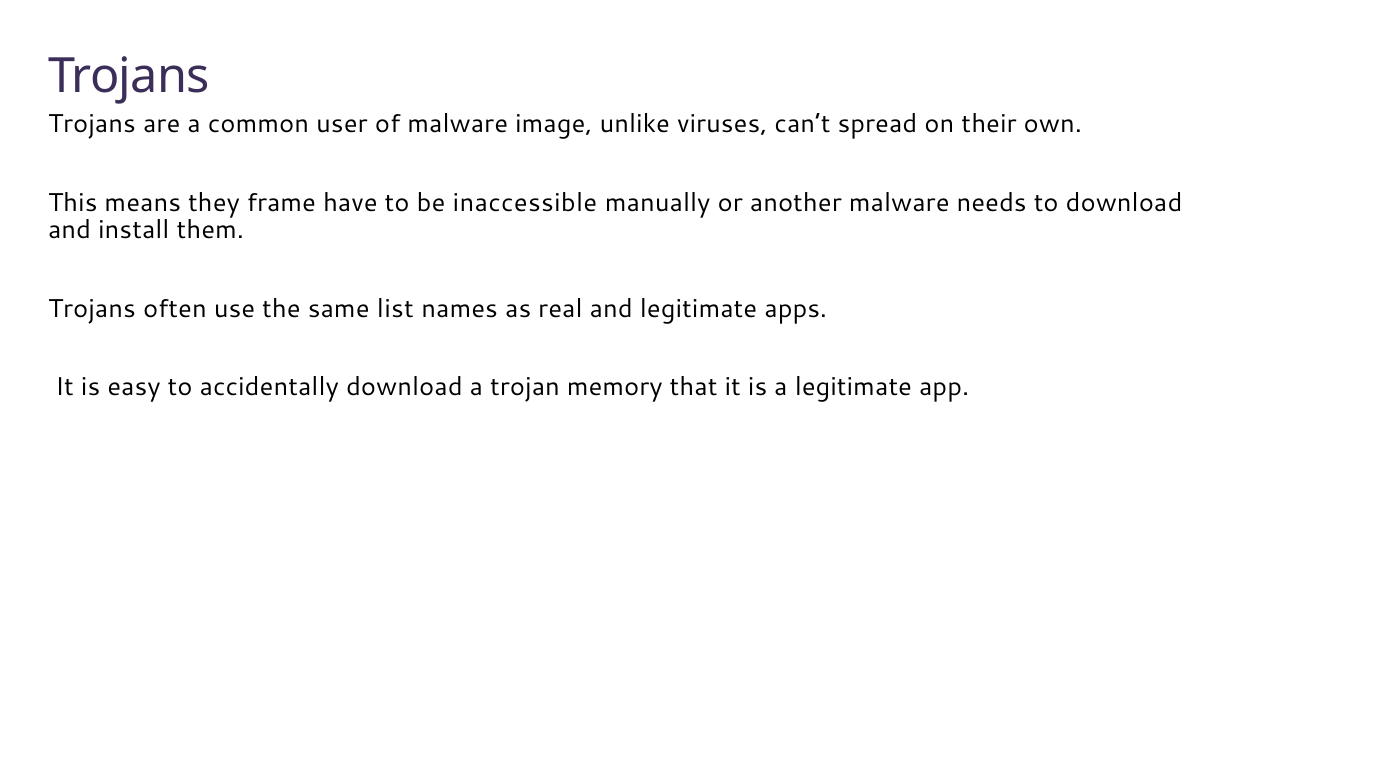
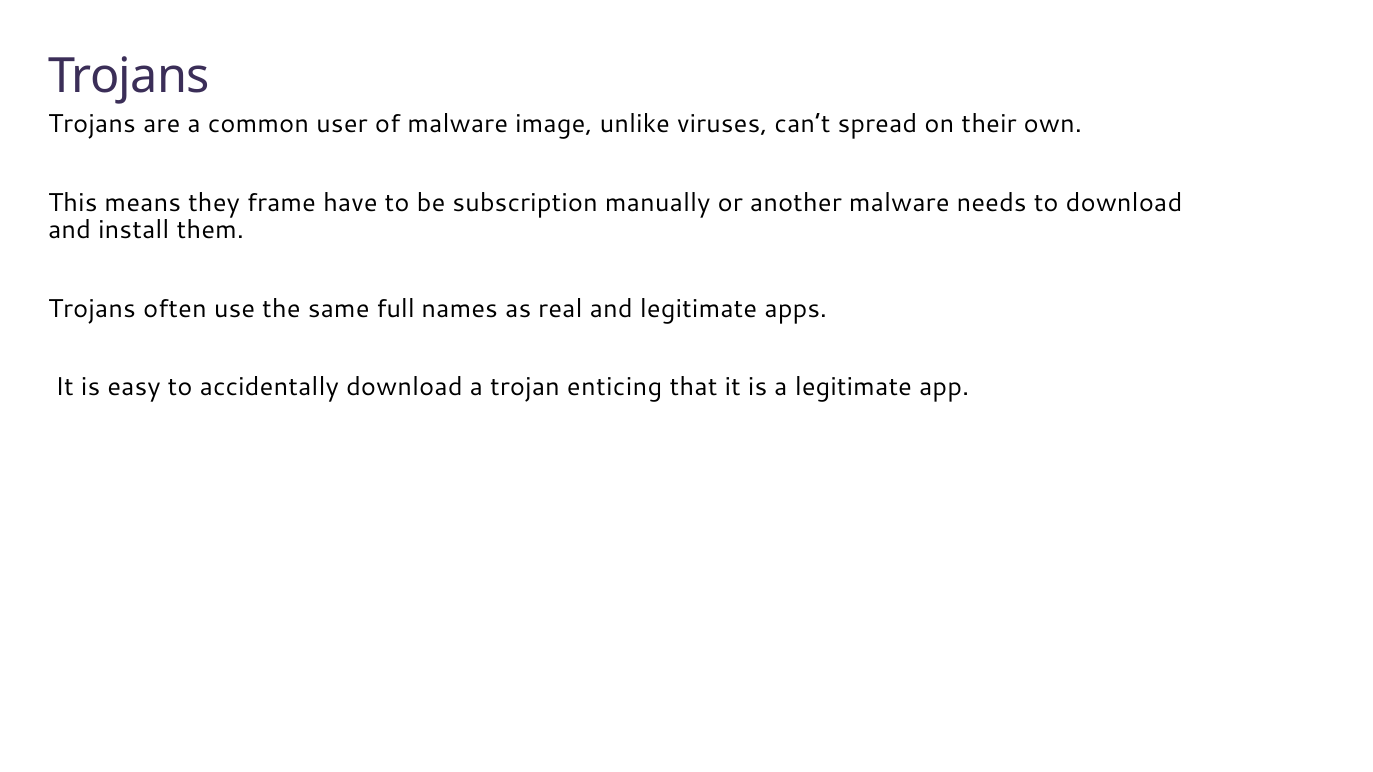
inaccessible: inaccessible -> subscription (525, 203)
list: list -> full (396, 309)
memory: memory -> enticing (615, 387)
